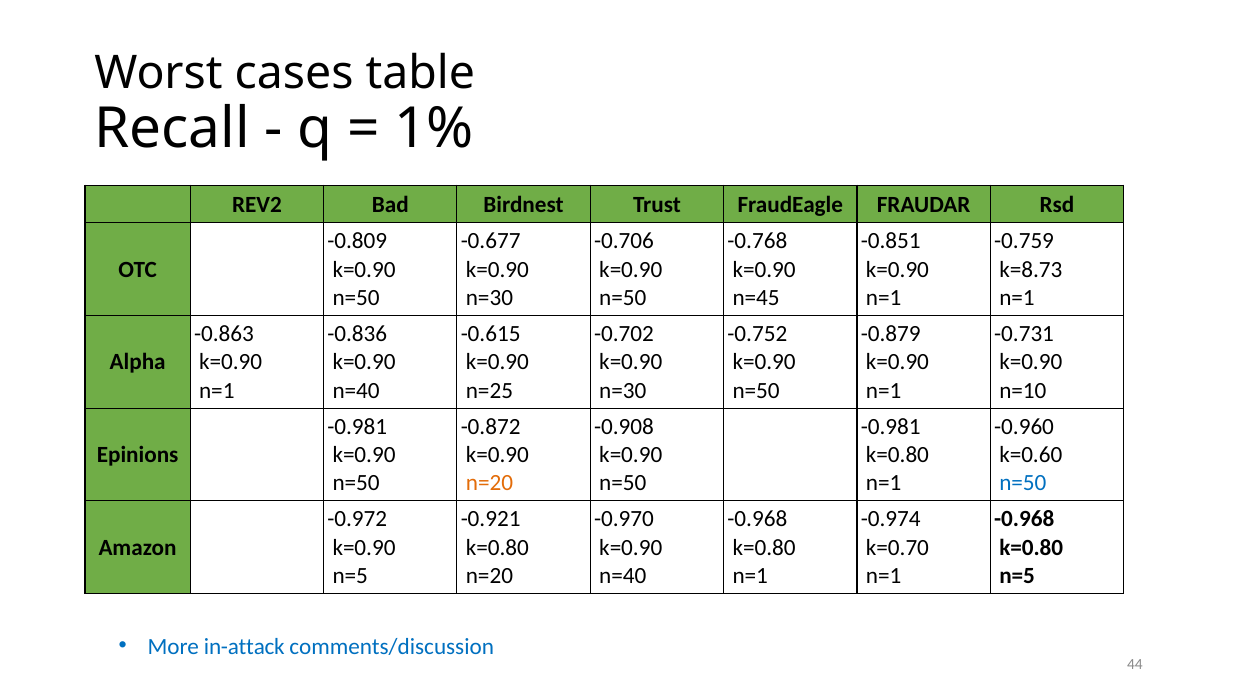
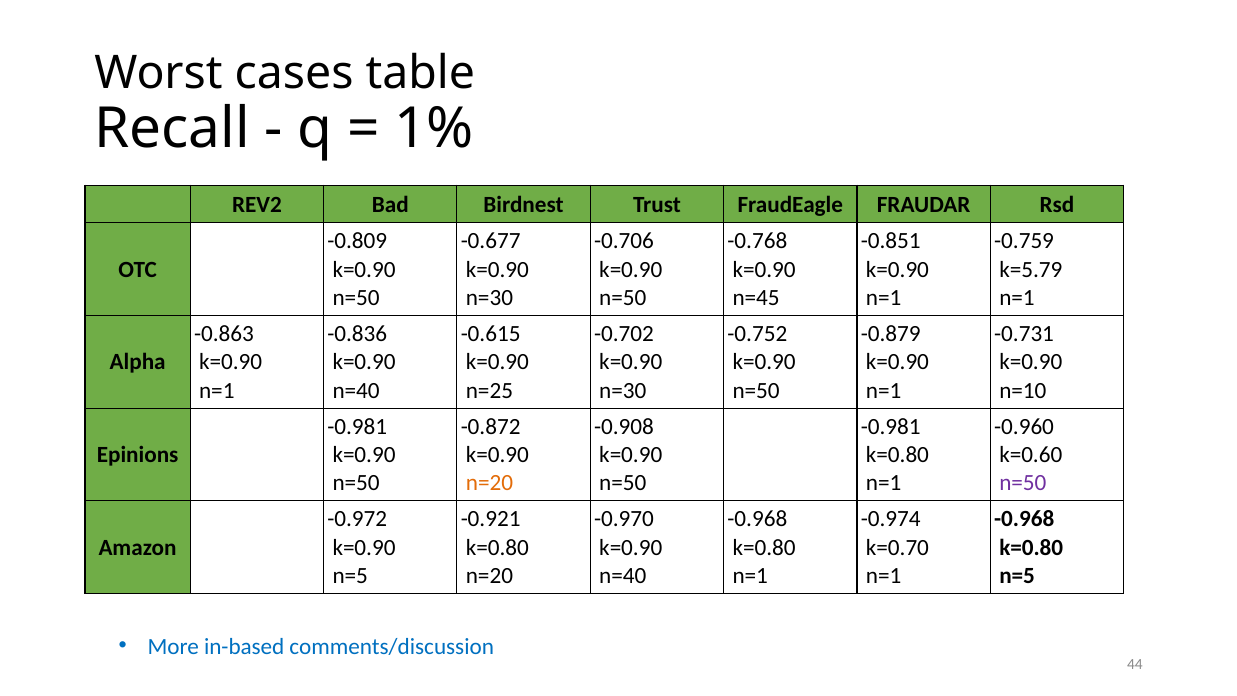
k=8.73: k=8.73 -> k=5.79 (1031, 269)
n=50 colour: blue -> purple (1023, 483)
in-attack: in-attack -> in-based (244, 646)
